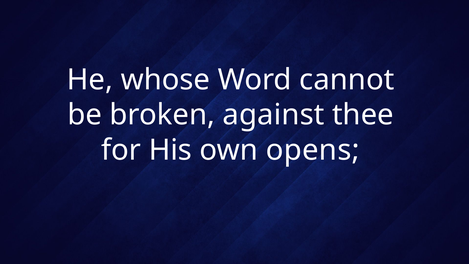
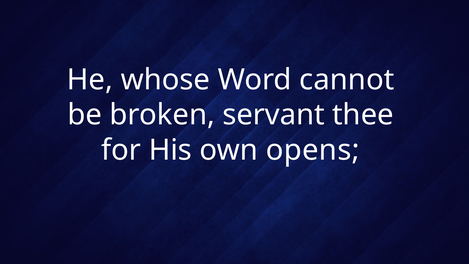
against: against -> servant (274, 115)
